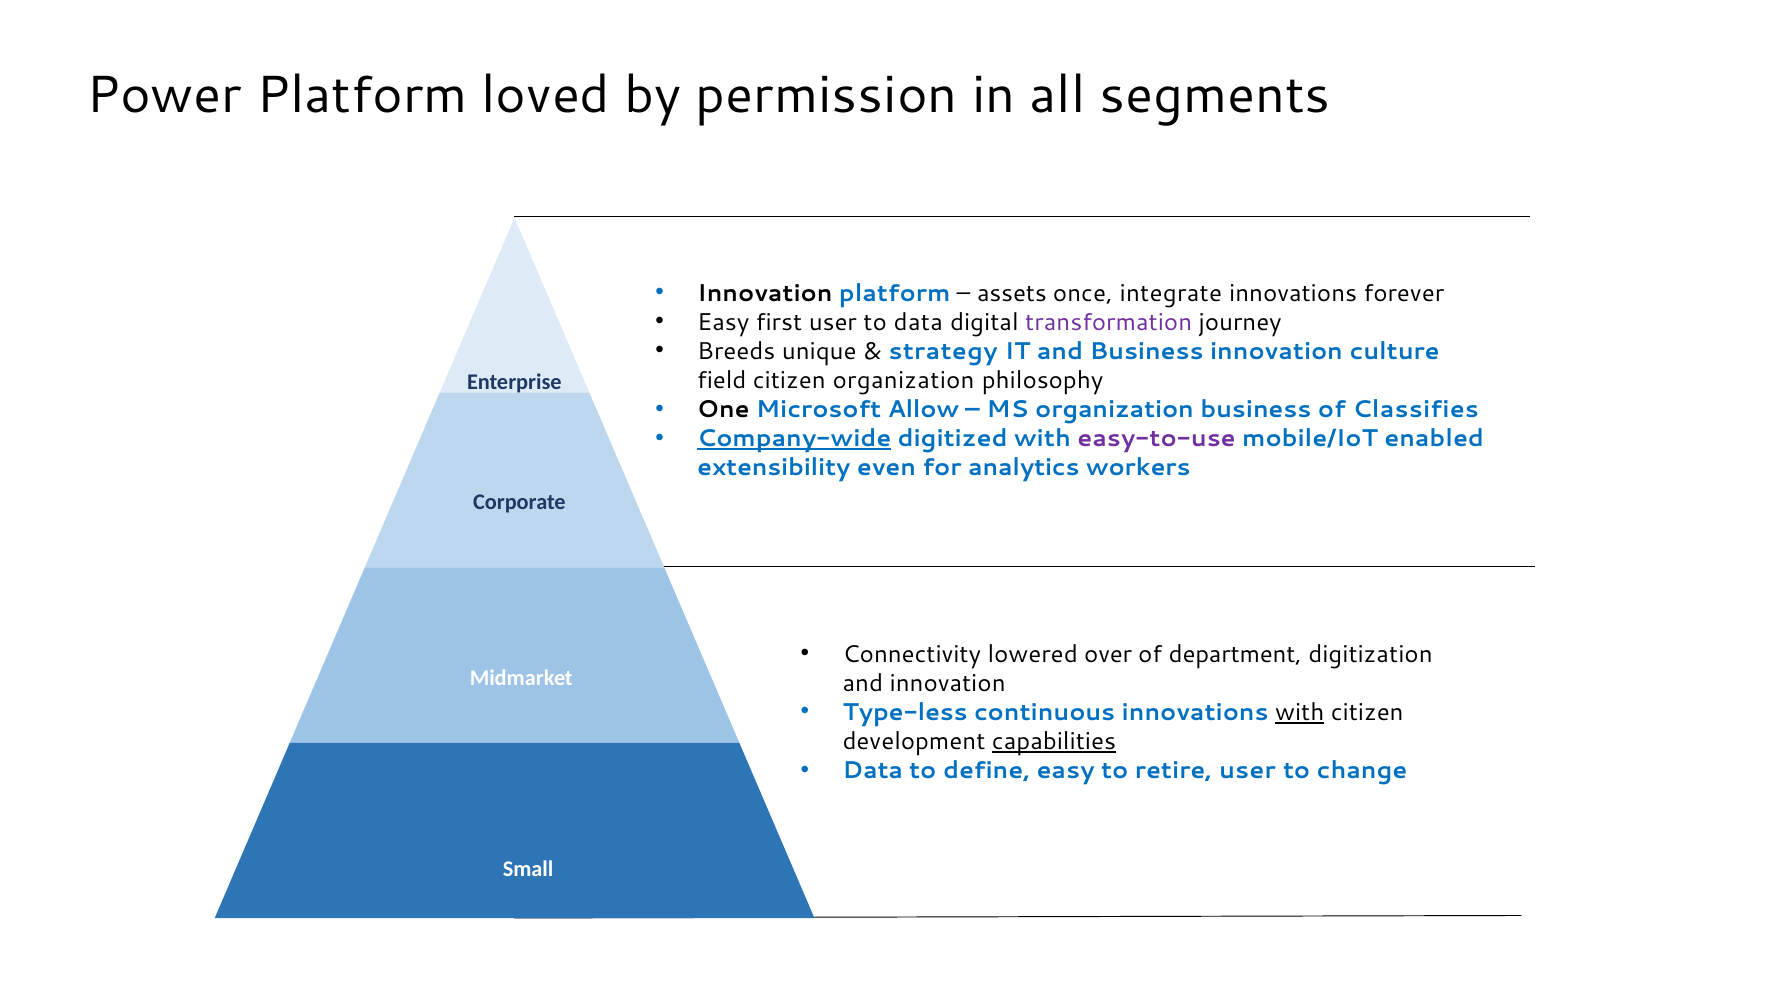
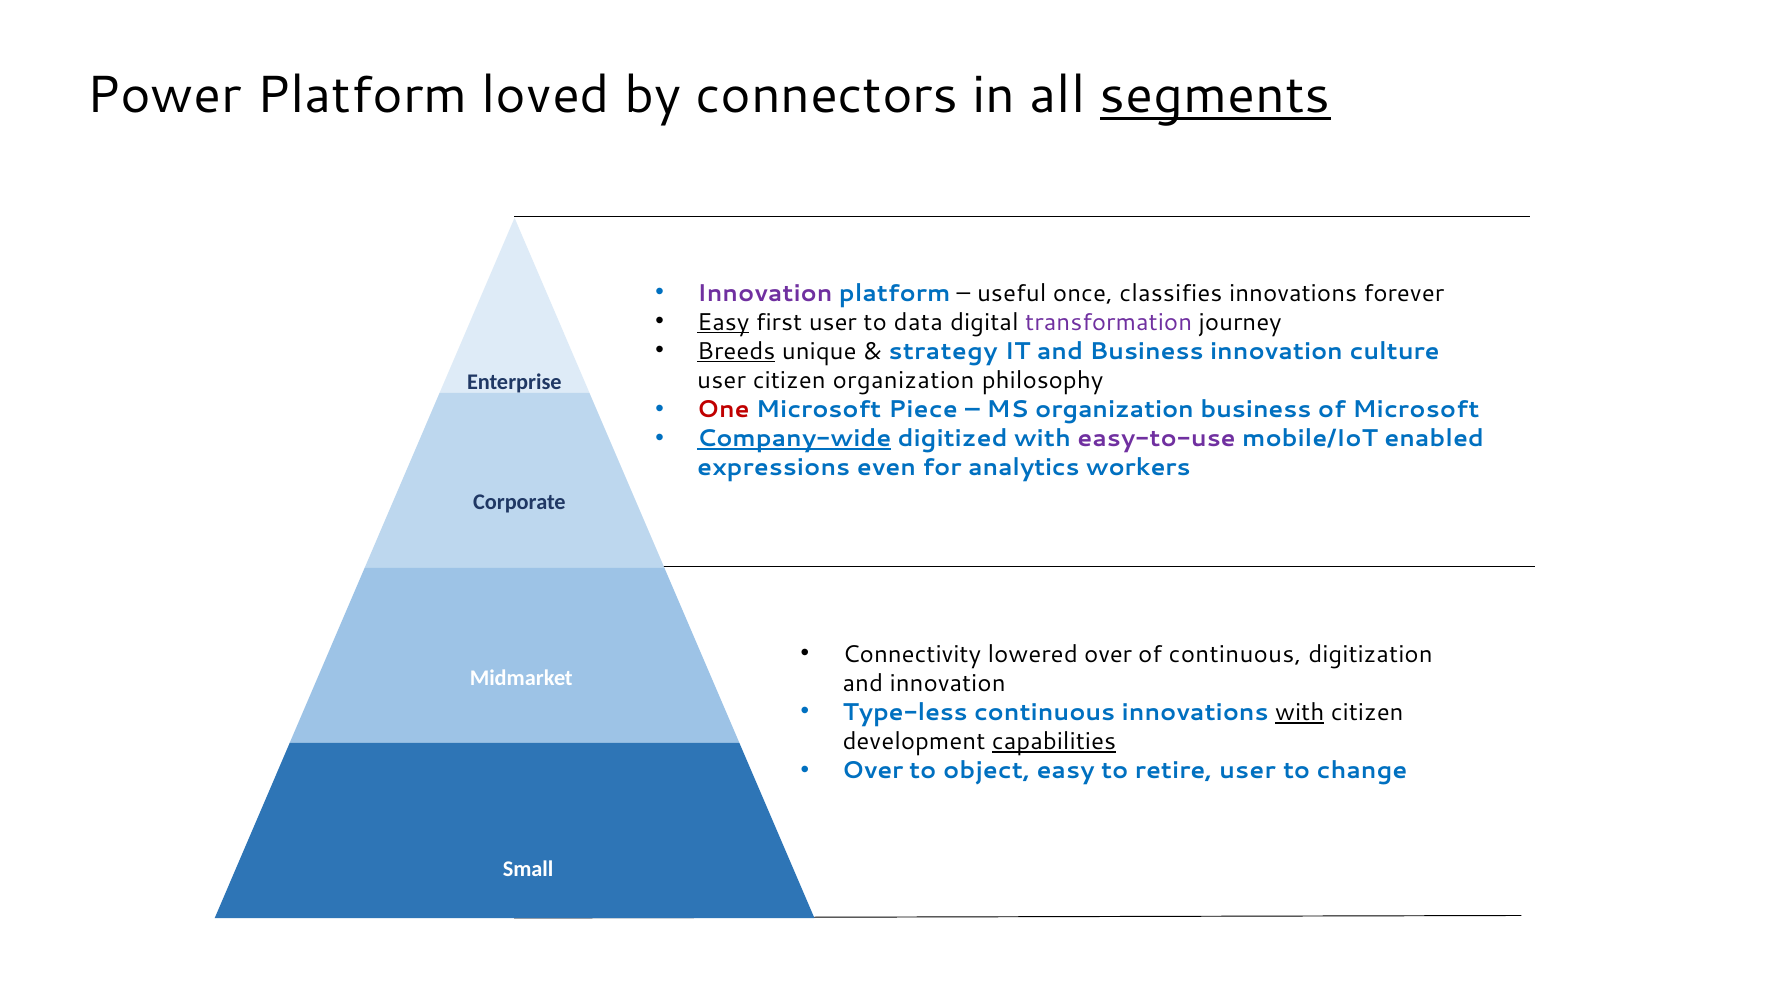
permission: permission -> connectors (827, 96)
segments underline: none -> present (1215, 96)
Innovation colour: black -> purple (765, 293)
assets: assets -> useful (1012, 293)
integrate: integrate -> classifies (1171, 293)
Easy underline: none -> present (723, 322)
Breeds underline: none -> present (736, 351)
field: field -> user (722, 380)
One colour: black -> red (723, 409)
Allow: Allow -> Piece (923, 409)
of Classifies: Classifies -> Microsoft (1416, 409)
extensibility: extensibility -> expressions (774, 468)
of department: department -> continuous (1235, 654)
Data: Data -> Over (873, 770)
define: define -> object (986, 770)
